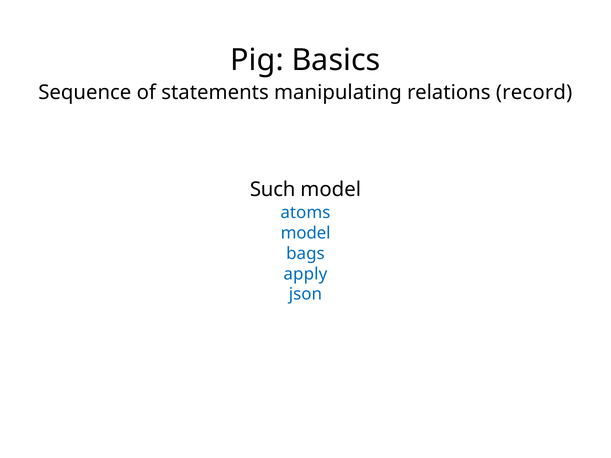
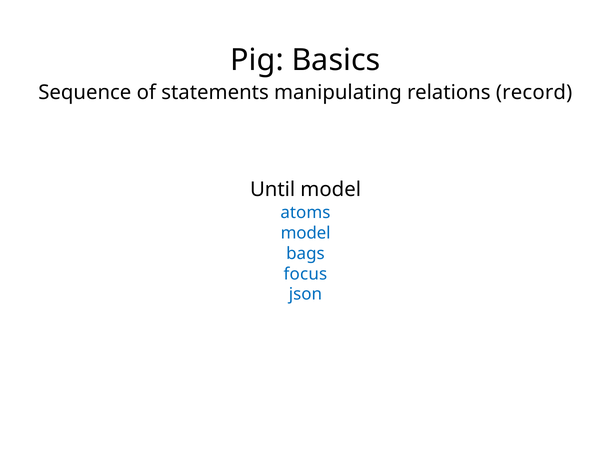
Such: Such -> Until (273, 190)
apply: apply -> focus (305, 274)
